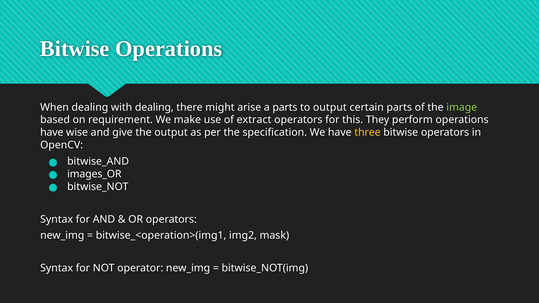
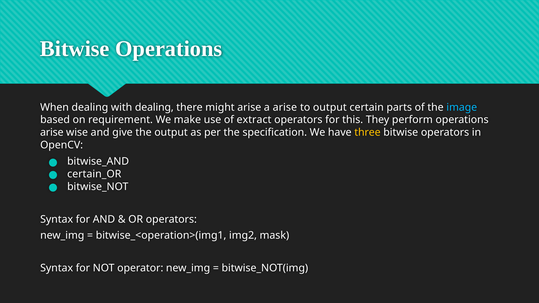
a parts: parts -> arise (285, 107)
image colour: light green -> light blue (462, 107)
have: have -> arise (52, 133)
images_OR: images_OR -> certain_OR (94, 174)
